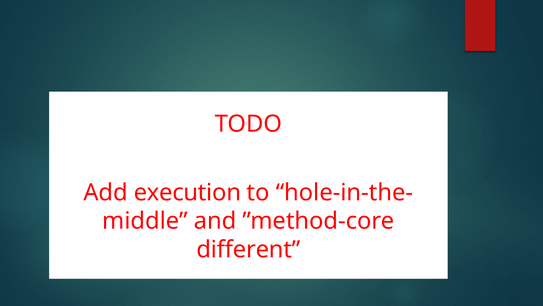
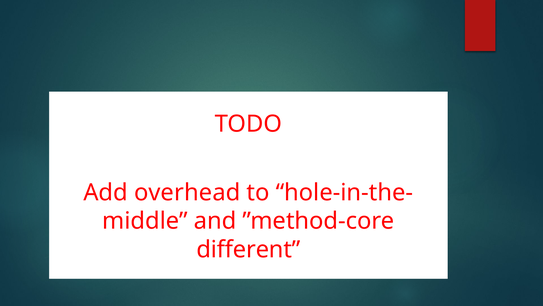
execution: execution -> overhead (187, 192)
